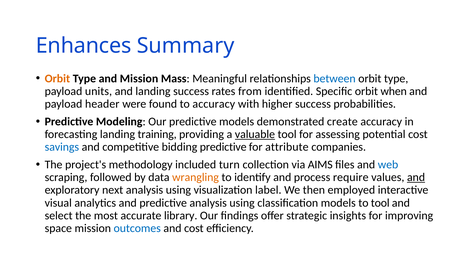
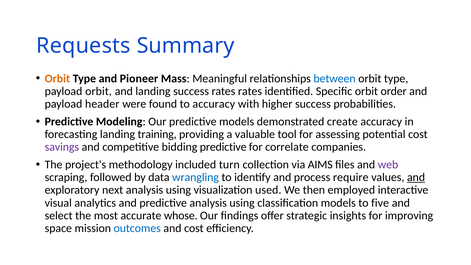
Enhances: Enhances -> Requests (83, 46)
and Mission: Mission -> Pioneer (139, 79)
payload units: units -> orbit (98, 91)
rates from: from -> rates (250, 91)
when: when -> order (394, 91)
valuable underline: present -> none (255, 134)
savings colour: blue -> purple (62, 147)
attribute: attribute -> correlate (287, 147)
web colour: blue -> purple (388, 165)
wrangling colour: orange -> blue (196, 177)
label: label -> used (268, 190)
to tool: tool -> five (380, 203)
library: library -> whose (181, 215)
